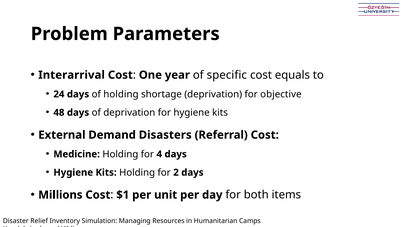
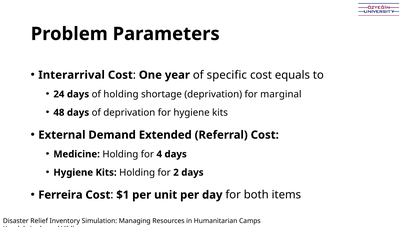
objective: objective -> marginal (281, 94)
Disasters: Disasters -> Extended (165, 135)
Millions: Millions -> Ferreira (60, 195)
